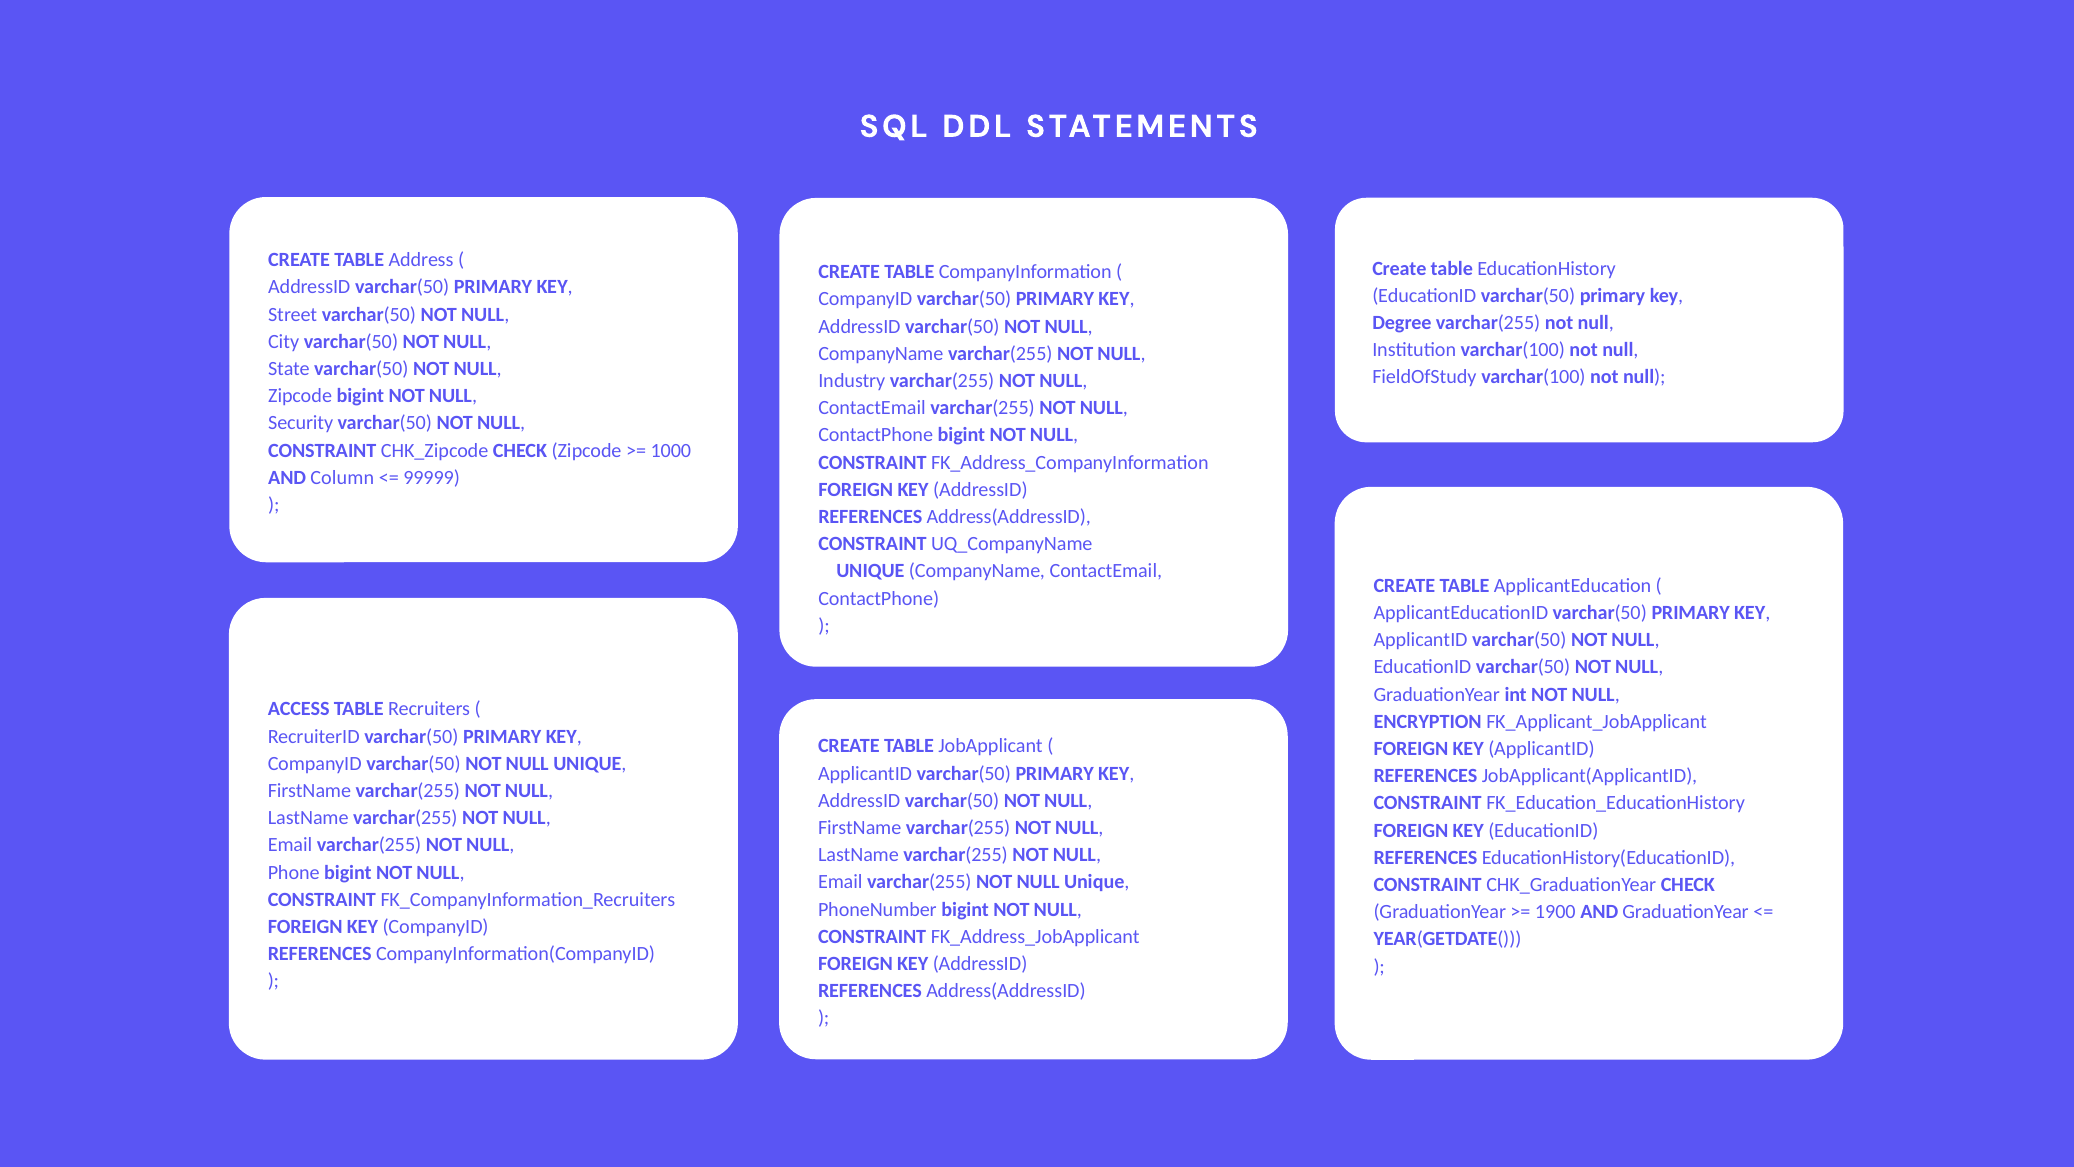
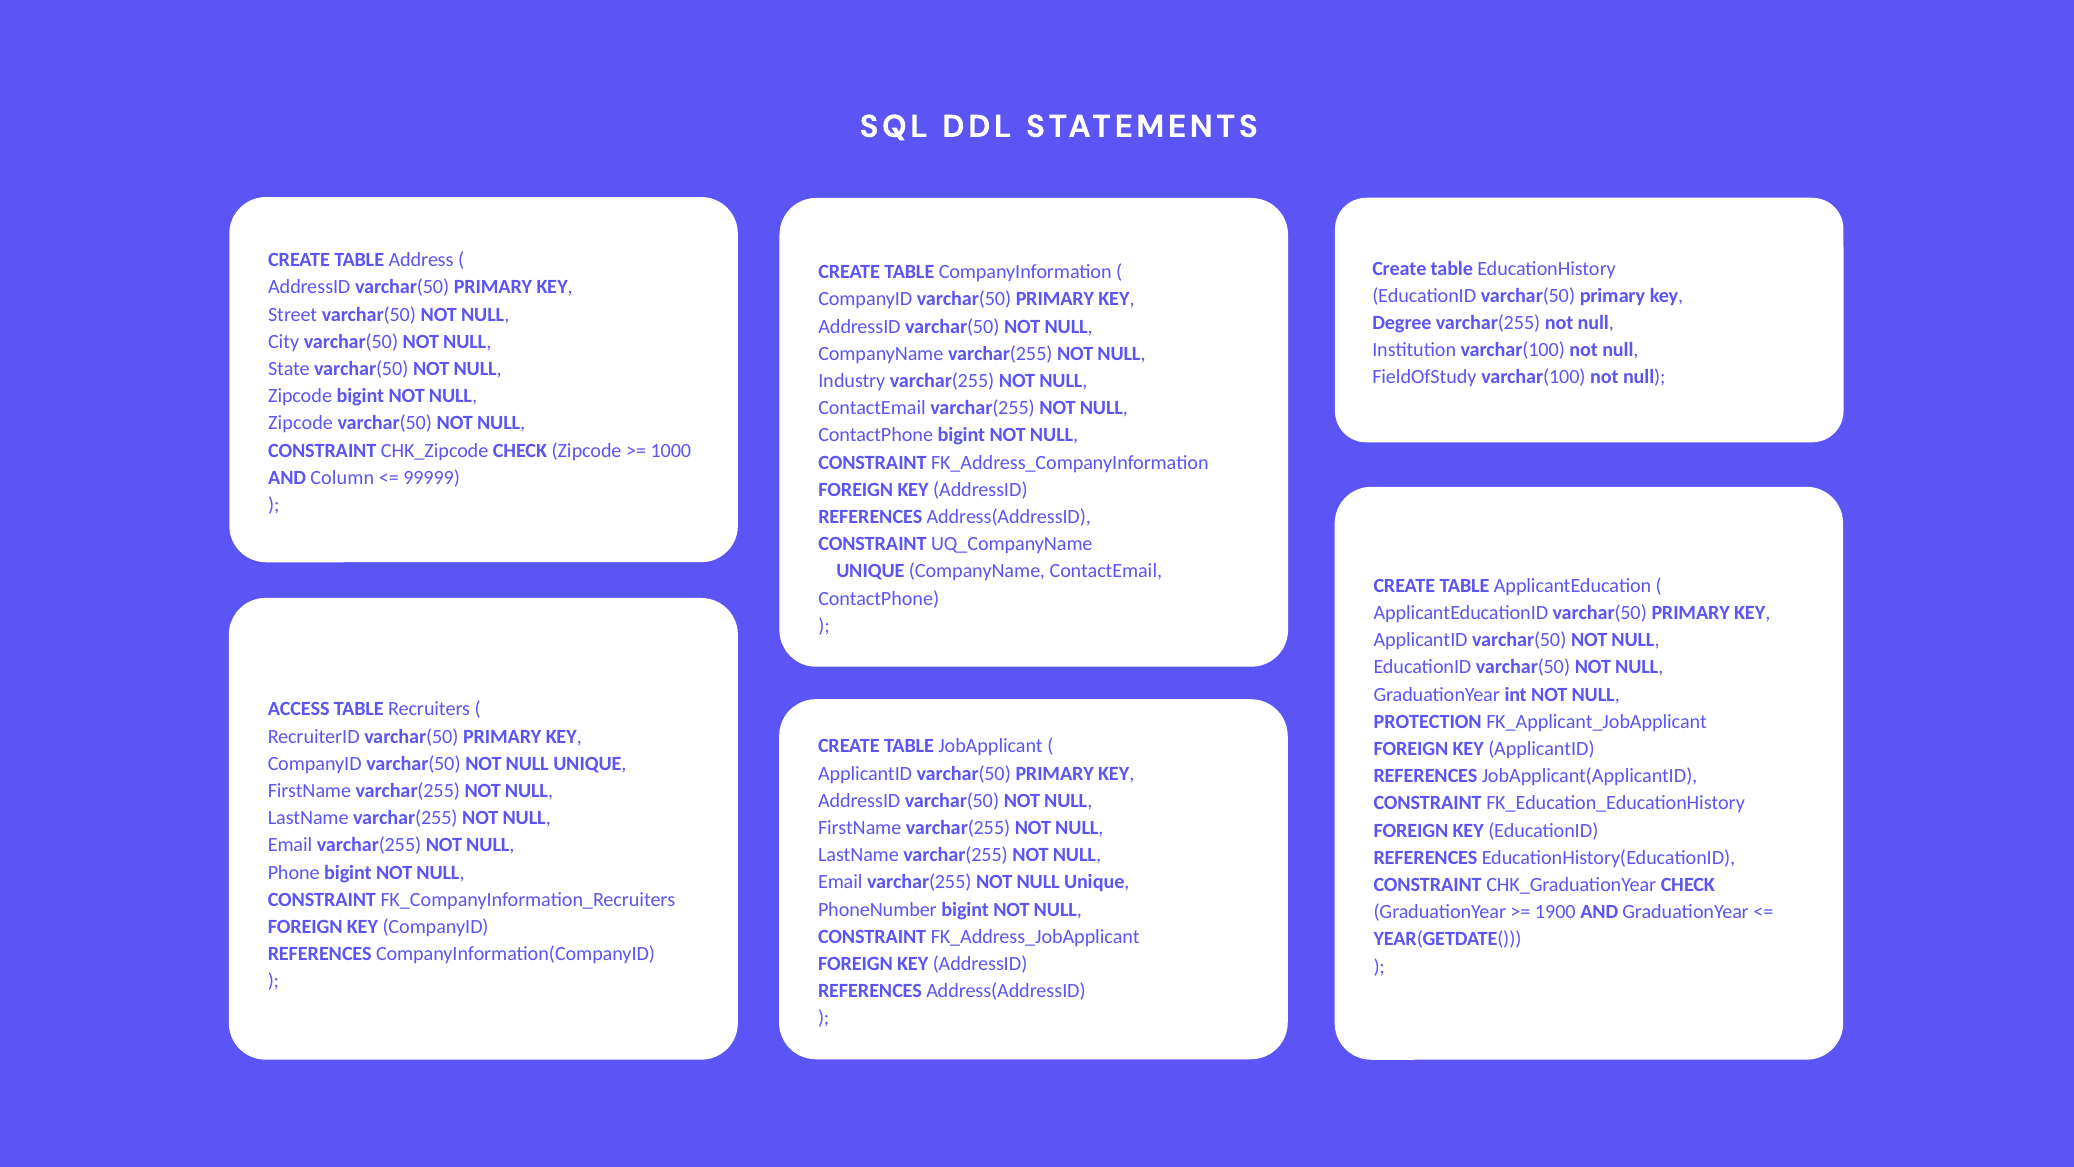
Security: Security -> Zipcode (301, 423)
ENCRYPTION: ENCRYPTION -> PROTECTION (1428, 722)
